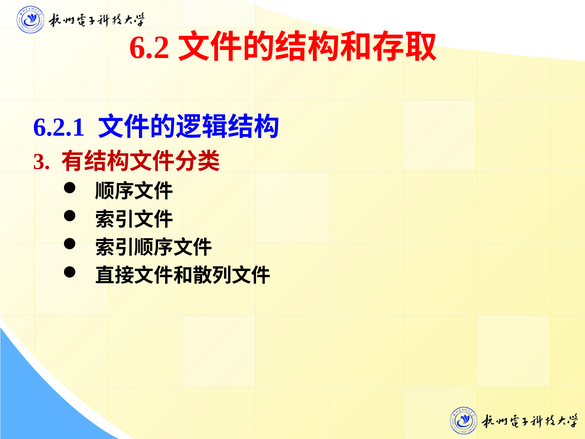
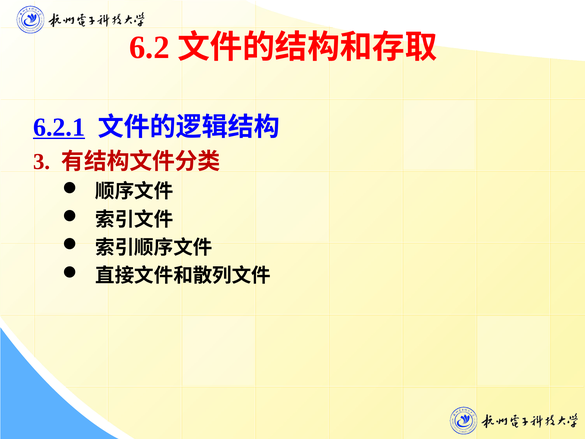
6.2.1 underline: none -> present (59, 127)
